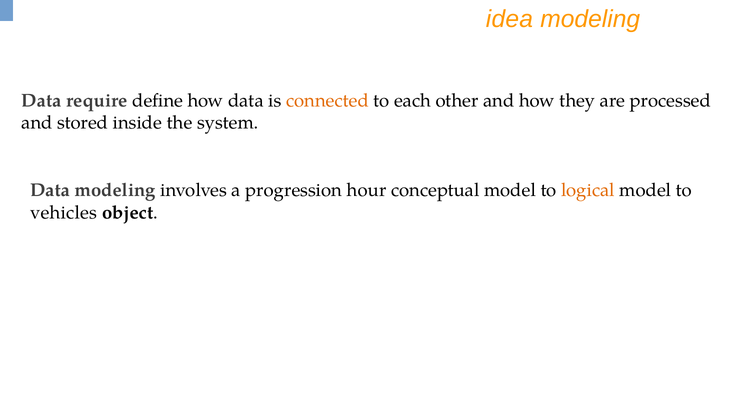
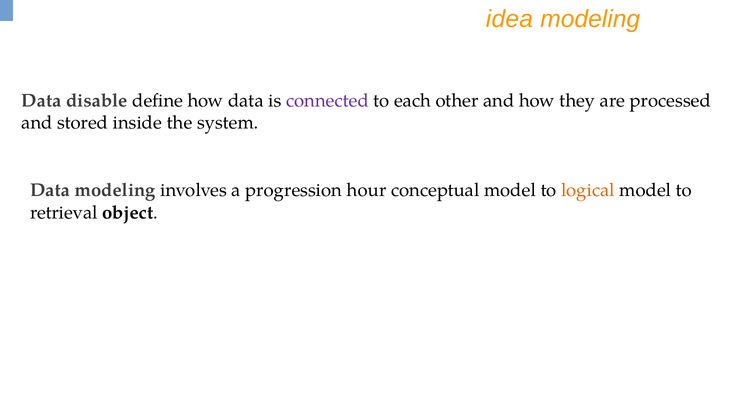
require: require -> disable (97, 101)
connected colour: orange -> purple (328, 101)
vehicles: vehicles -> retrieval (64, 212)
